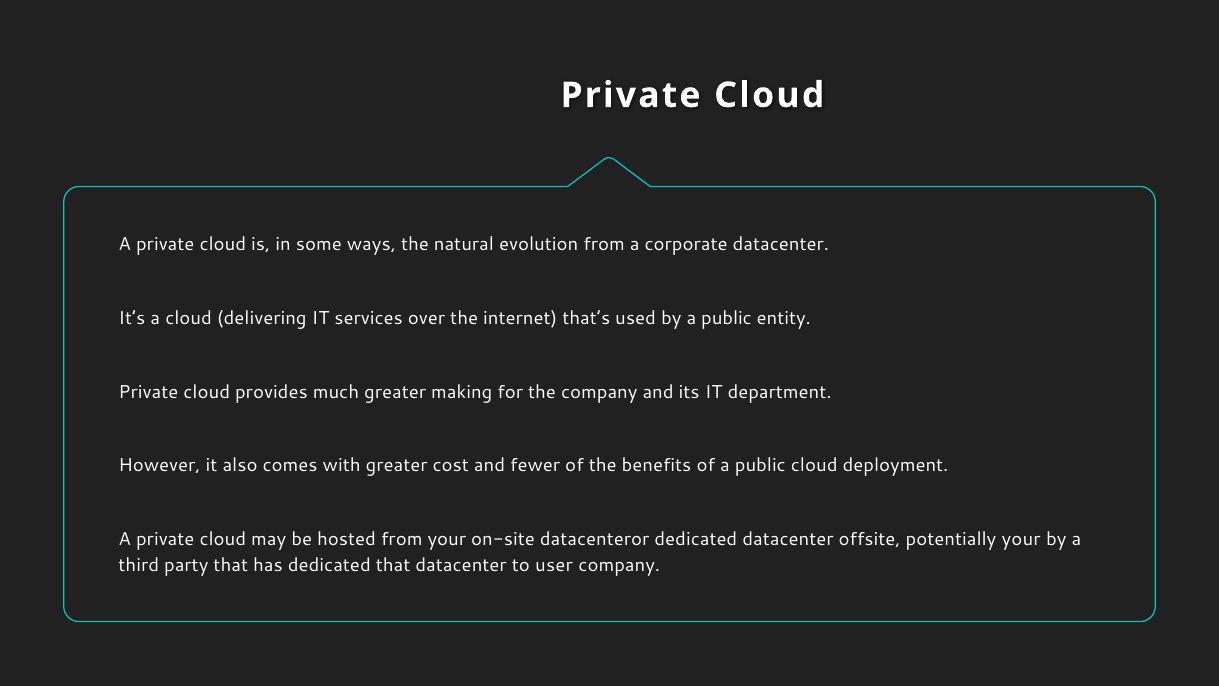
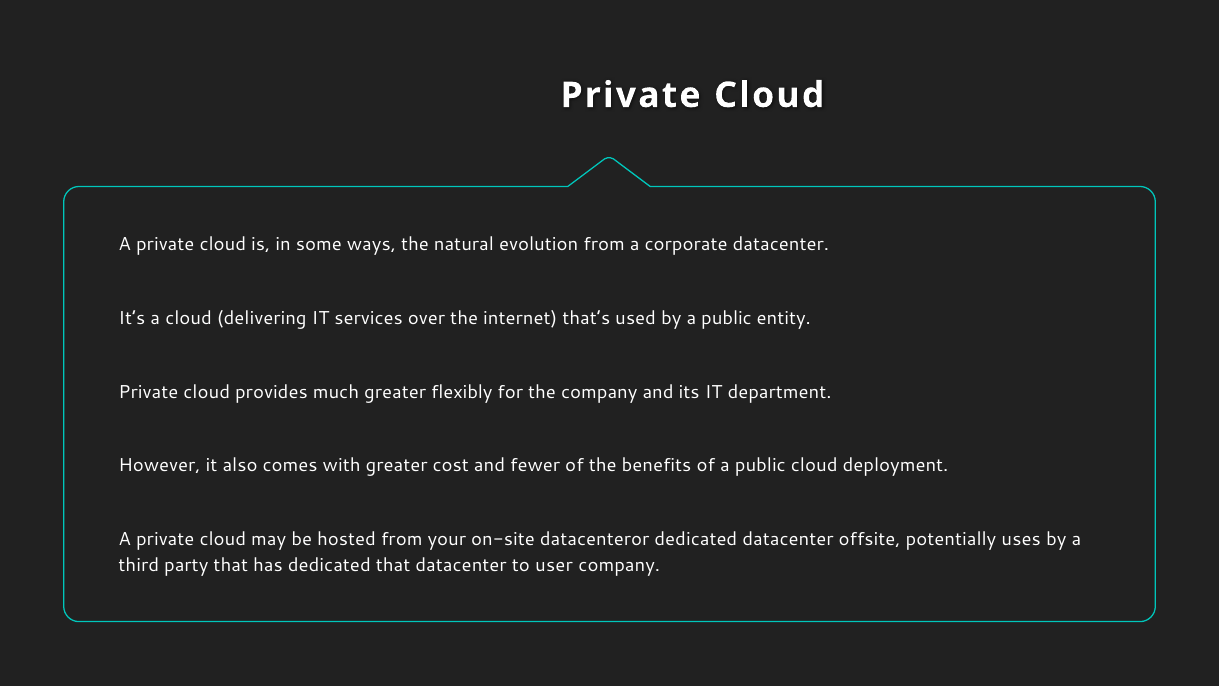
making: making -> flexibly (462, 392)
potentially your: your -> uses (1021, 539)
